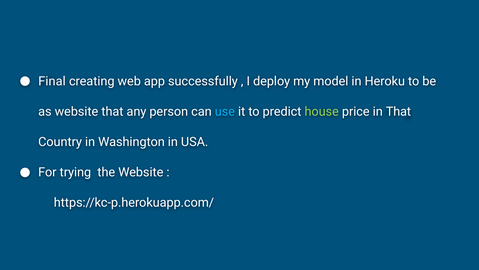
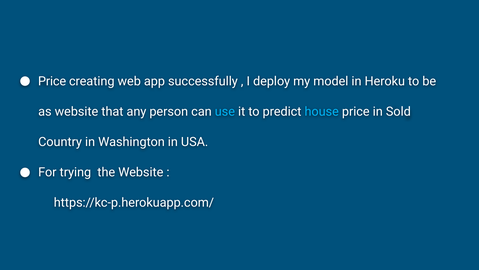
Final: Final -> Price (52, 81)
house colour: light green -> light blue (322, 111)
in That: That -> Sold (398, 111)
